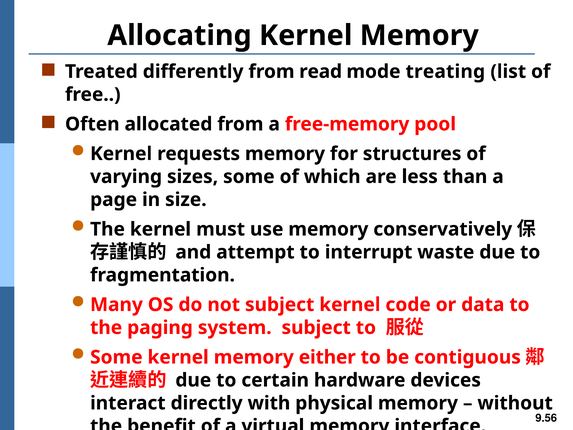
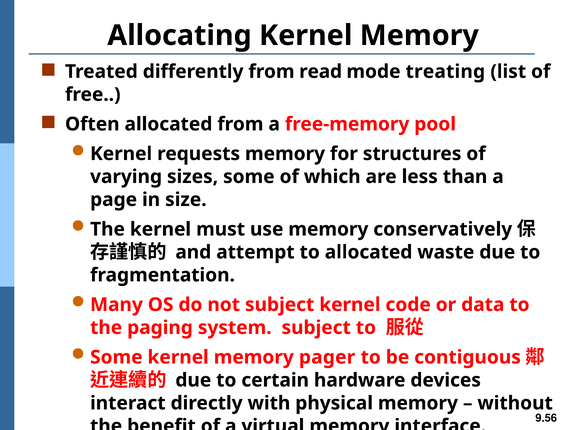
to interrupt: interrupt -> allocated (369, 252)
either: either -> pager (327, 357)
